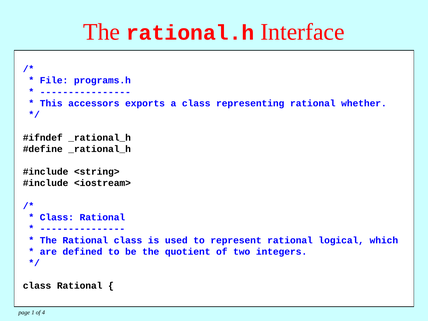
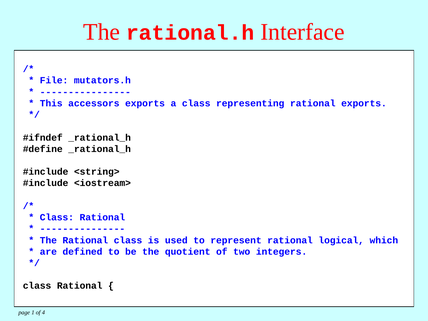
programs.h: programs.h -> mutators.h (102, 81)
rational whether: whether -> exports (364, 103)
